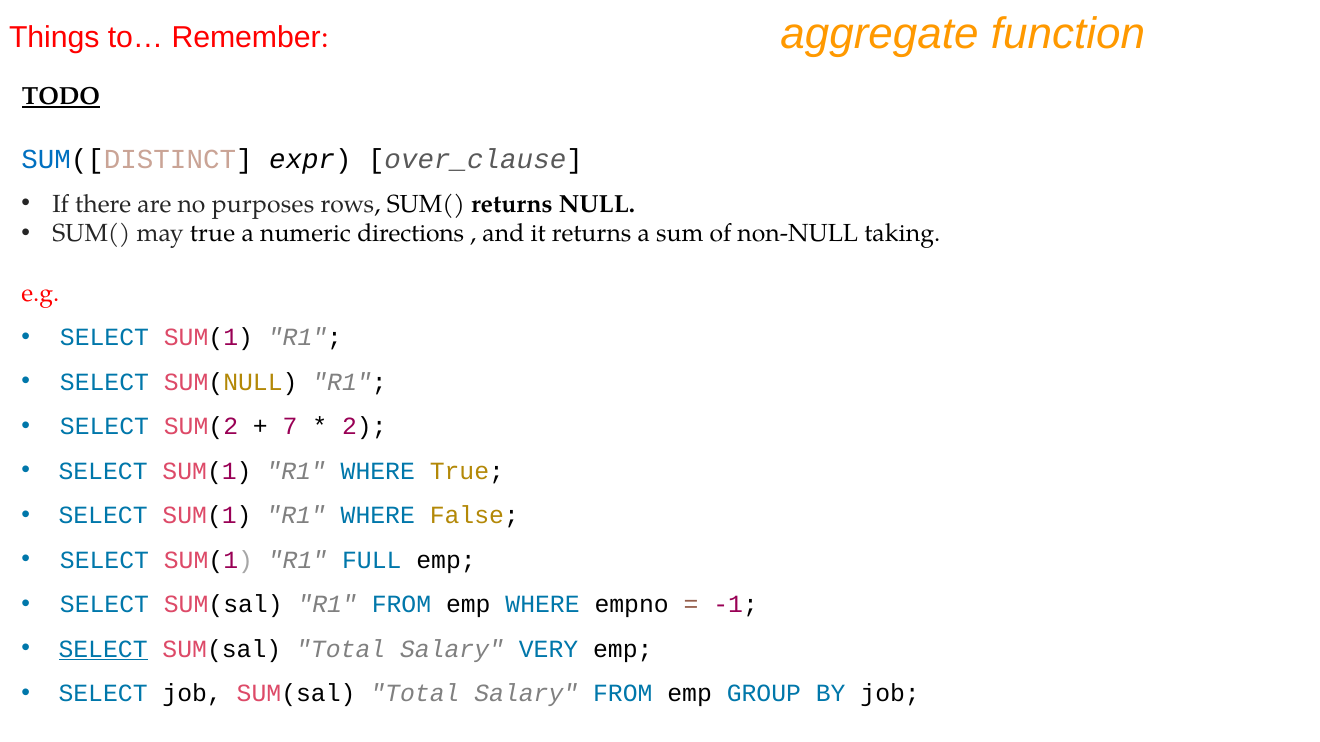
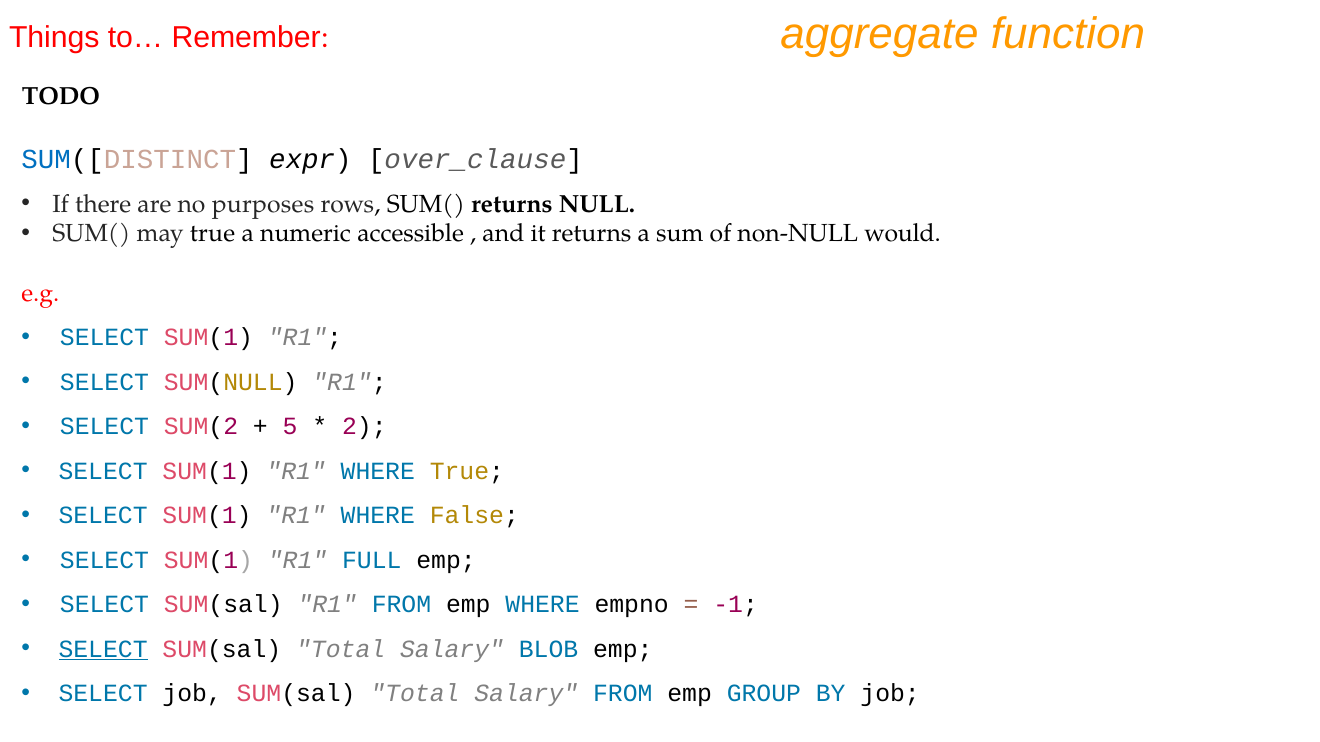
TODO underline: present -> none (61, 96)
directions: directions -> accessible (411, 234)
taking: taking -> would (902, 234)
7: 7 -> 5 (290, 427)
VERY: VERY -> BLOB (549, 650)
